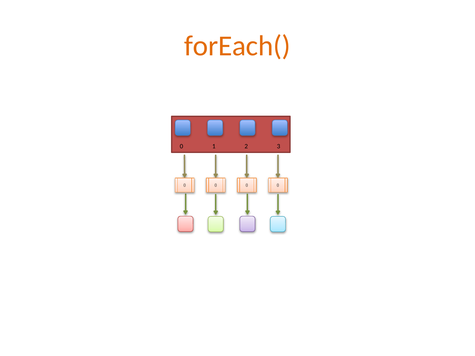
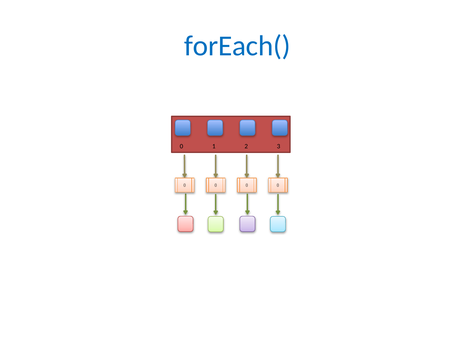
forEach( colour: orange -> blue (237, 46)
